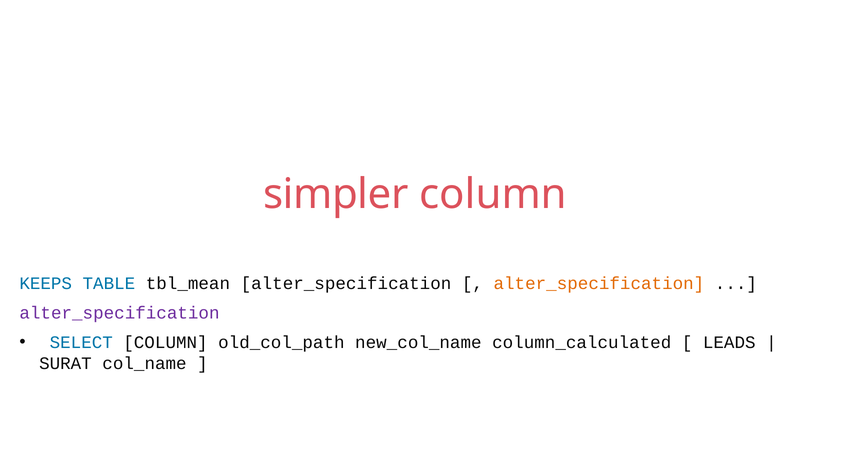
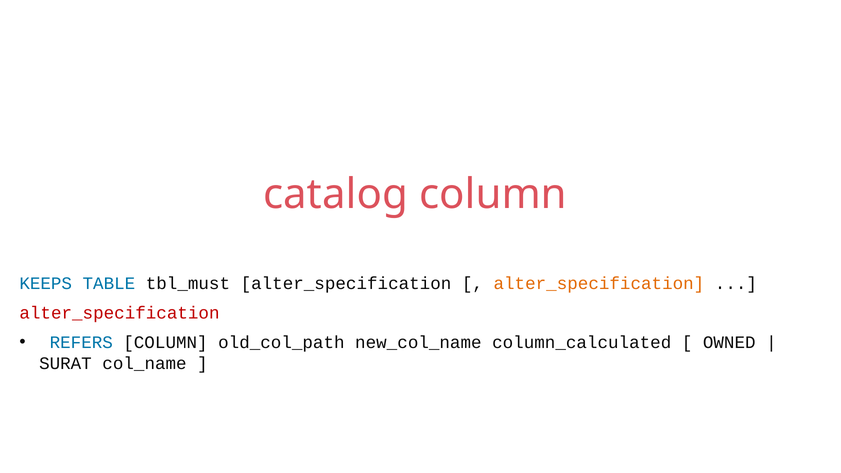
simpler: simpler -> catalog (336, 194)
tbl_mean: tbl_mean -> tbl_must (188, 284)
alter_specification colour: purple -> red (119, 313)
SELECT: SELECT -> REFERS (81, 342)
LEADS: LEADS -> OWNED (729, 342)
